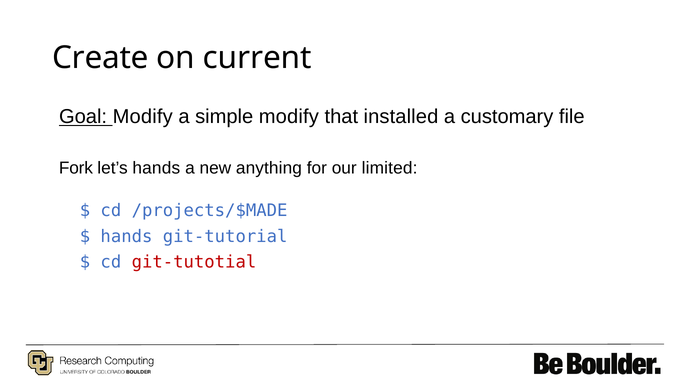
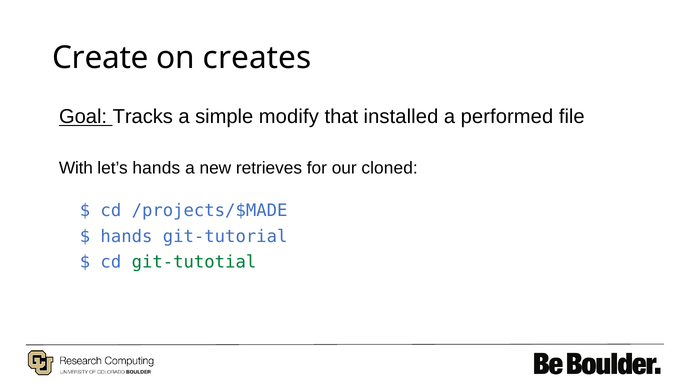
current: current -> creates (257, 58)
Goal Modify: Modify -> Tracks (143, 117)
customary: customary -> performed (507, 117)
Fork: Fork -> With (76, 168)
anything: anything -> retrieves (269, 168)
limited: limited -> cloned (390, 168)
git-tutotial colour: red -> green (194, 262)
